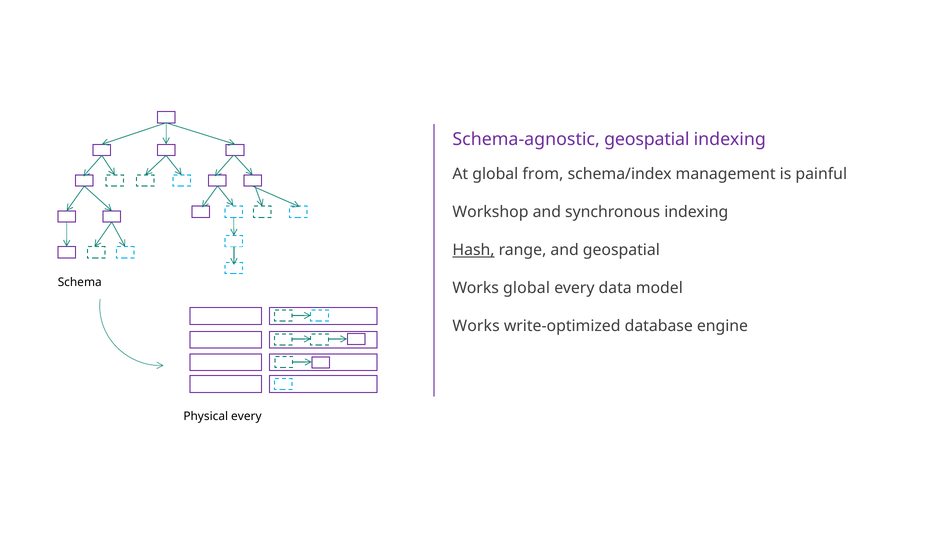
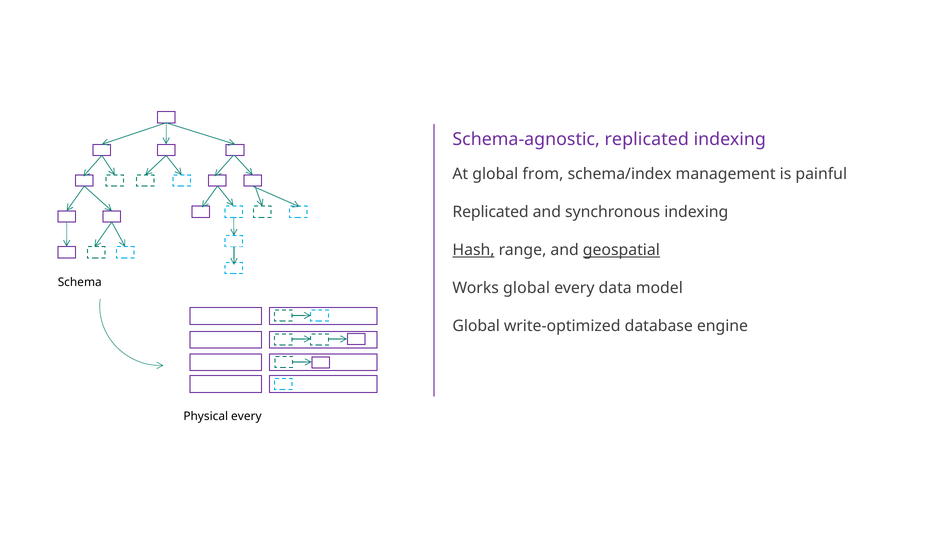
Schema-agnostic geospatial: geospatial -> replicated (647, 139)
Workshop: Workshop -> Replicated (491, 212)
geospatial underline: none -> present (621, 250)
Works: Works -> Global (476, 326)
